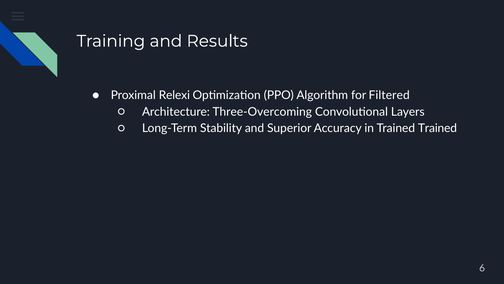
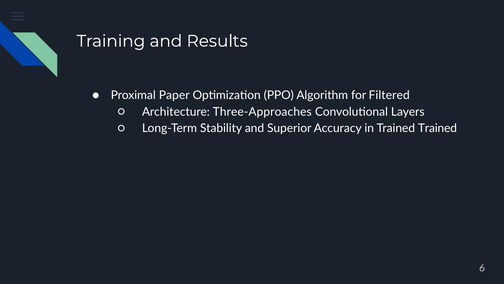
Relexi: Relexi -> Paper (174, 95)
Three-Overcoming: Three-Overcoming -> Three-Approaches (262, 112)
